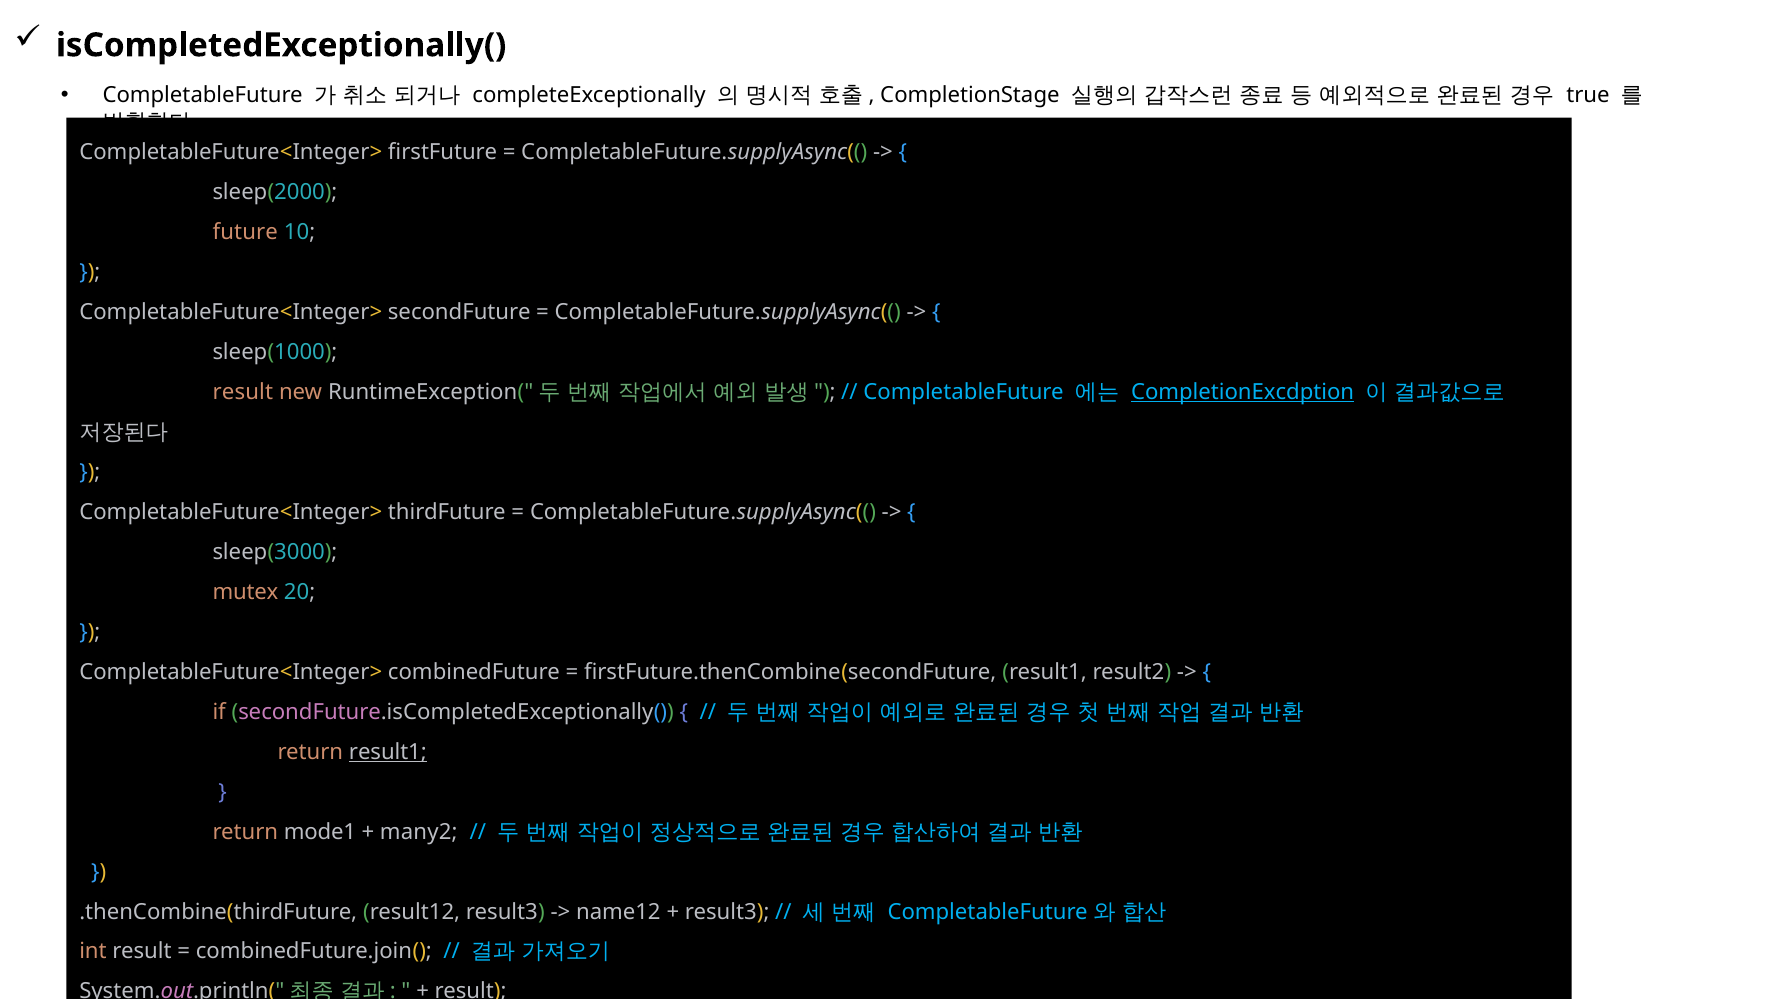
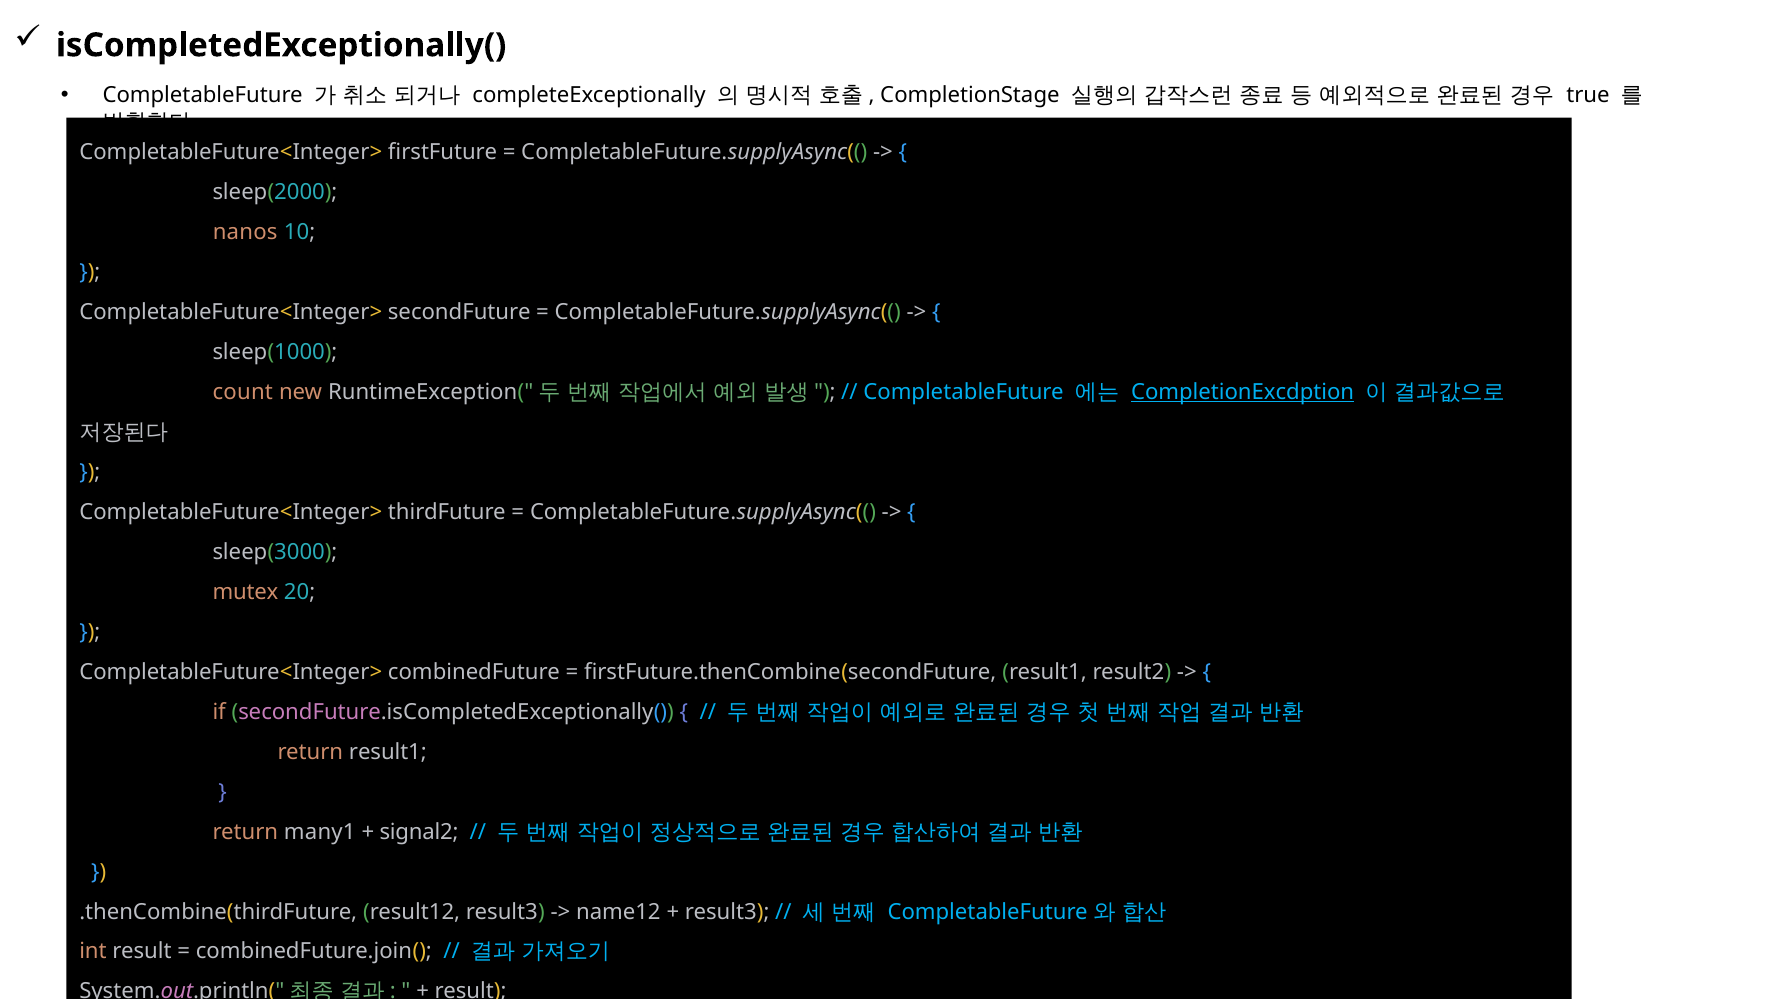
future: future -> nanos (245, 232)
result: result -> count (243, 392)
result1 underline: present -> none (388, 751)
mode1: mode1 -> many1 (320, 831)
many2: many2 -> signal2 (419, 831)
